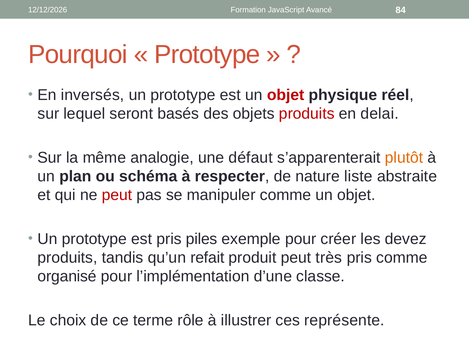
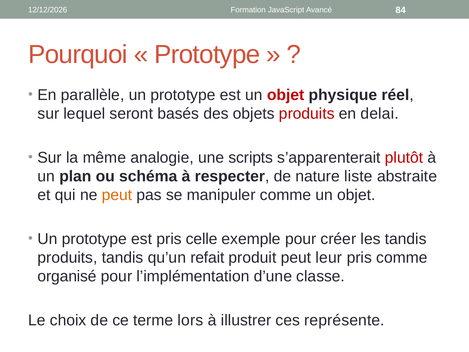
inversés: inversés -> parallèle (93, 95)
défaut: défaut -> scripts (251, 157)
plutôt colour: orange -> red (404, 157)
peut colour: red -> orange (117, 195)
piles: piles -> celle (202, 239)
les devez: devez -> tandis (406, 239)
très: très -> leur (329, 257)
rôle: rôle -> lors (190, 320)
